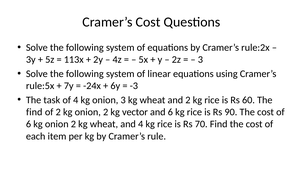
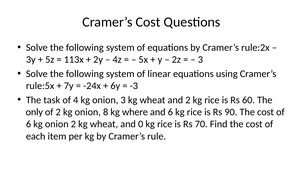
find: find -> only (34, 112)
2 kg onion 2: 2 -> 8 (106, 112)
vector: vector -> where (135, 112)
and 4: 4 -> 0 (141, 124)
